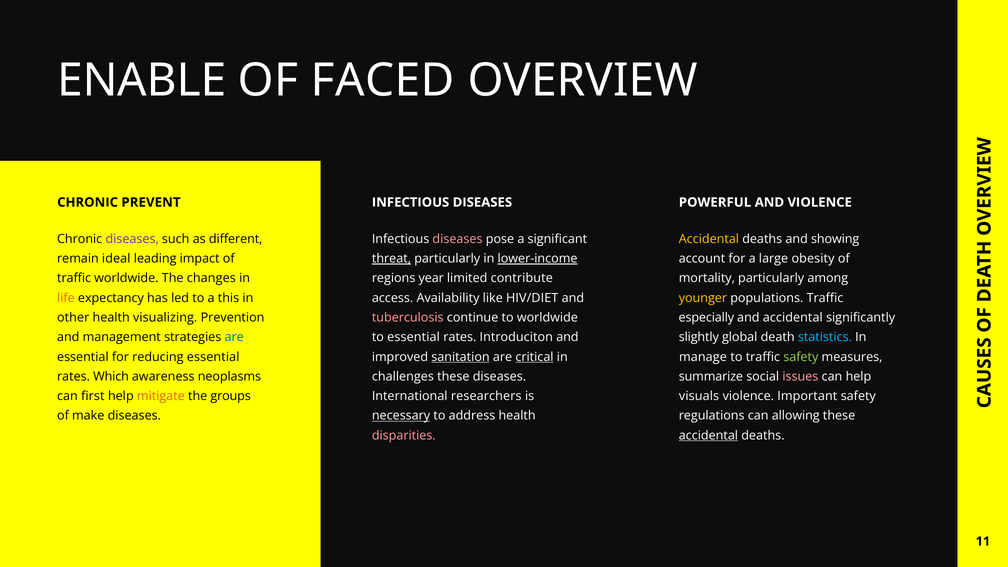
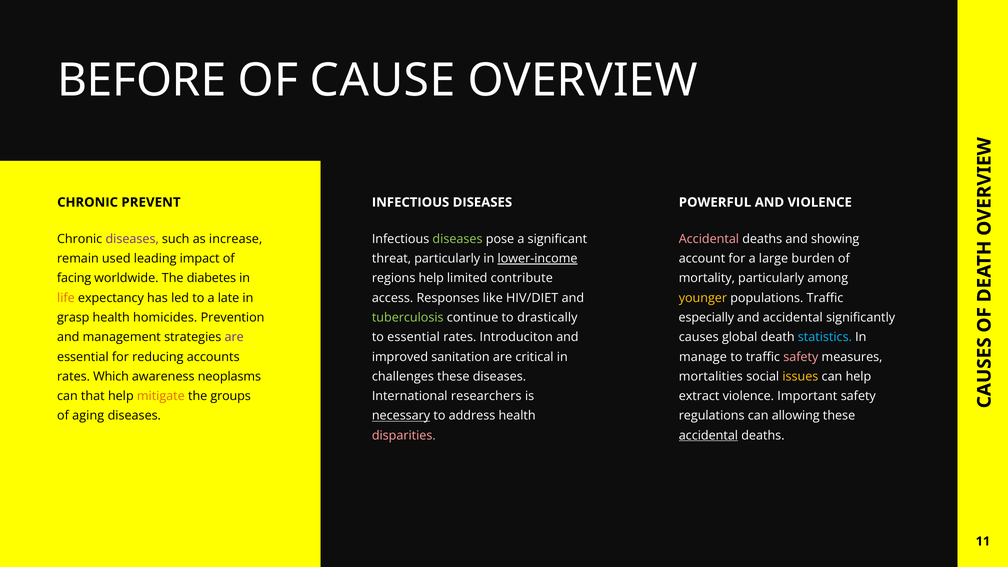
ENABLE: ENABLE -> BEFORE (142, 81)
FACED: FACED -> CAUSE (383, 81)
different: different -> increase (236, 239)
diseases colour: pink -> light green (458, 239)
Accidental colour: yellow -> pink (709, 239)
ideal: ideal -> used (116, 259)
threat underline: present -> none (391, 259)
obesity: obesity -> burden (813, 259)
traffic: traffic -> facing (74, 278)
changes: changes -> diabetes (211, 278)
regions year: year -> help (431, 278)
this: this -> late (229, 298)
Availability: Availability -> Responses (448, 298)
other: other -> grasp (73, 318)
visualizing: visualizing -> homicides (165, 318)
tuberculosis colour: pink -> light green (408, 318)
to worldwide: worldwide -> drastically (547, 318)
are colour: blue -> purple (234, 337)
slightly: slightly -> causes (699, 337)
reducing essential: essential -> accounts (213, 357)
sanitation underline: present -> none (461, 357)
critical underline: present -> none (534, 357)
safety colour: light green -> pink (801, 357)
summarize: summarize -> mortalities (711, 376)
issues colour: pink -> yellow (800, 376)
first: first -> that (93, 396)
visuals: visuals -> extract (699, 396)
make: make -> aging (88, 416)
